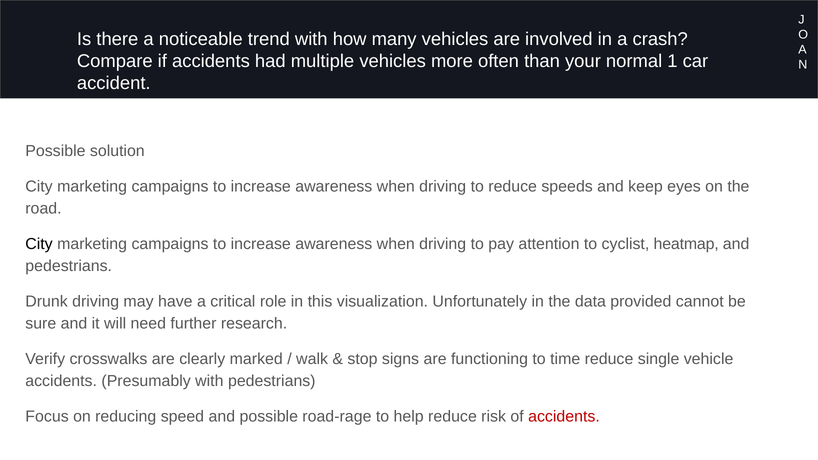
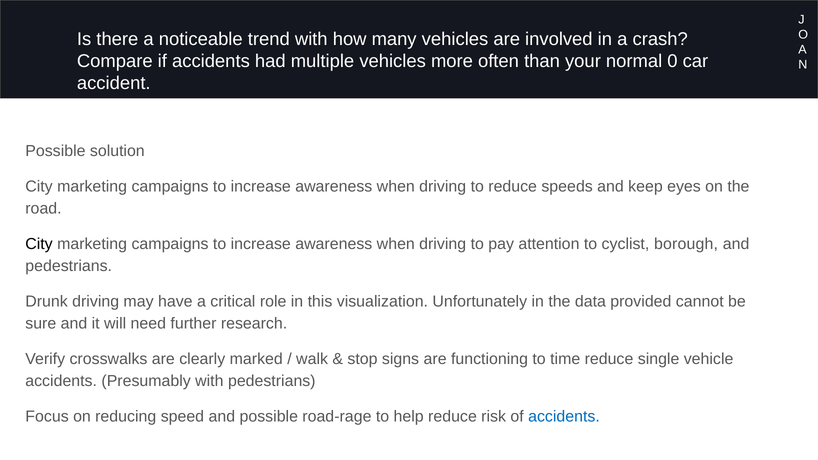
1: 1 -> 0 (672, 61)
heatmap: heatmap -> borough (686, 244)
accidents colour: red -> blue (564, 417)
